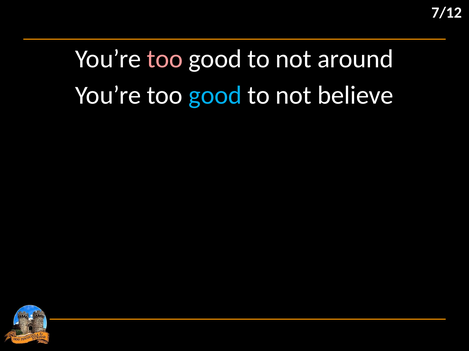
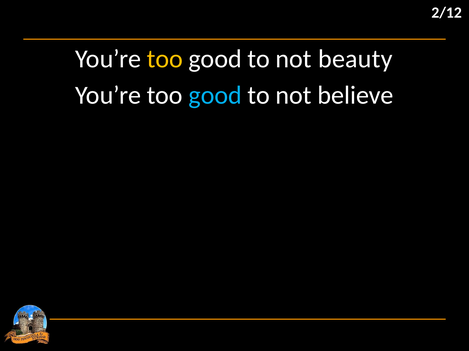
7/12: 7/12 -> 2/12 (447, 13)
too colour: pink -> yellow (165, 59)
around: around -> beauty (355, 59)
